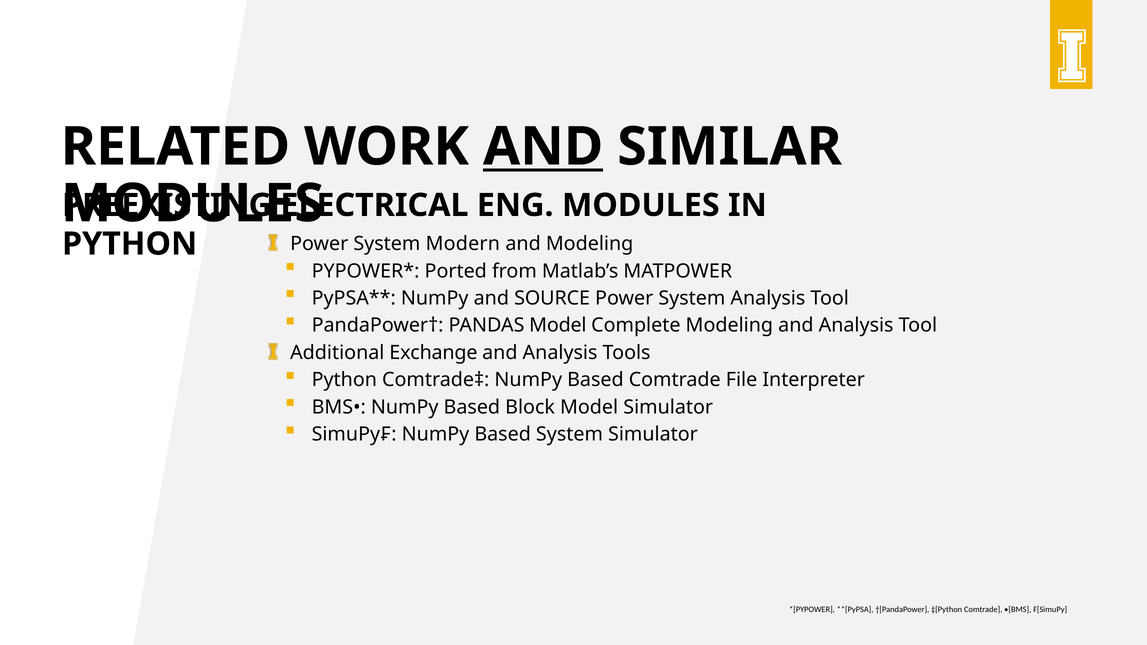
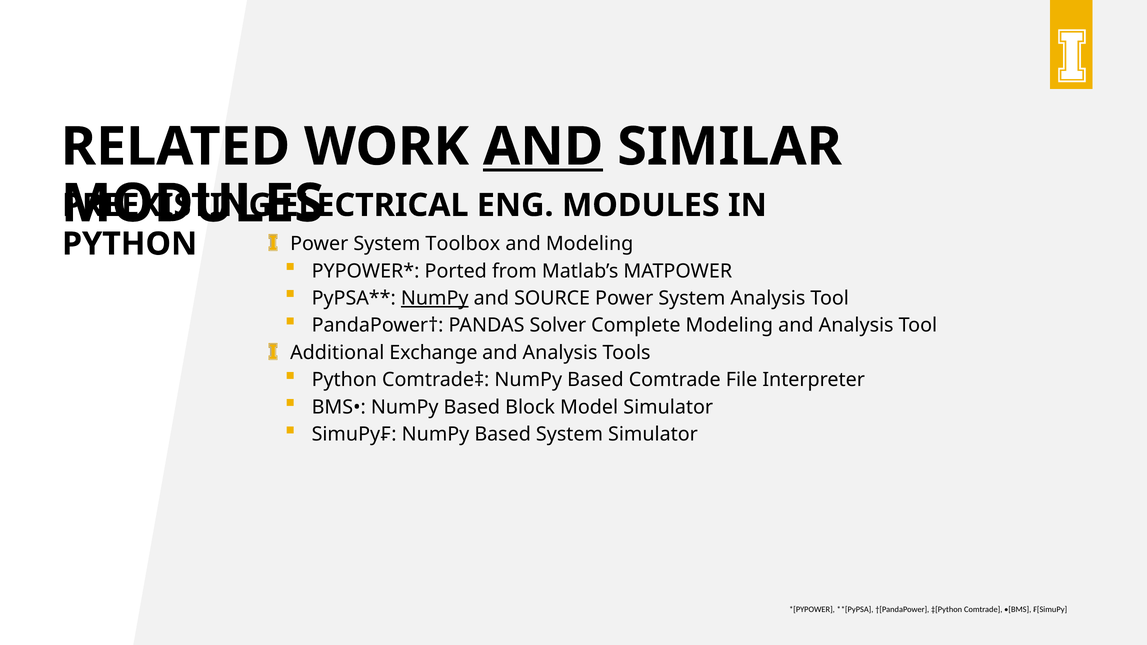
Modern: Modern -> Toolbox (463, 244)
NumPy underline: none -> present (435, 298)
PANDAS Model: Model -> Solver (558, 326)
